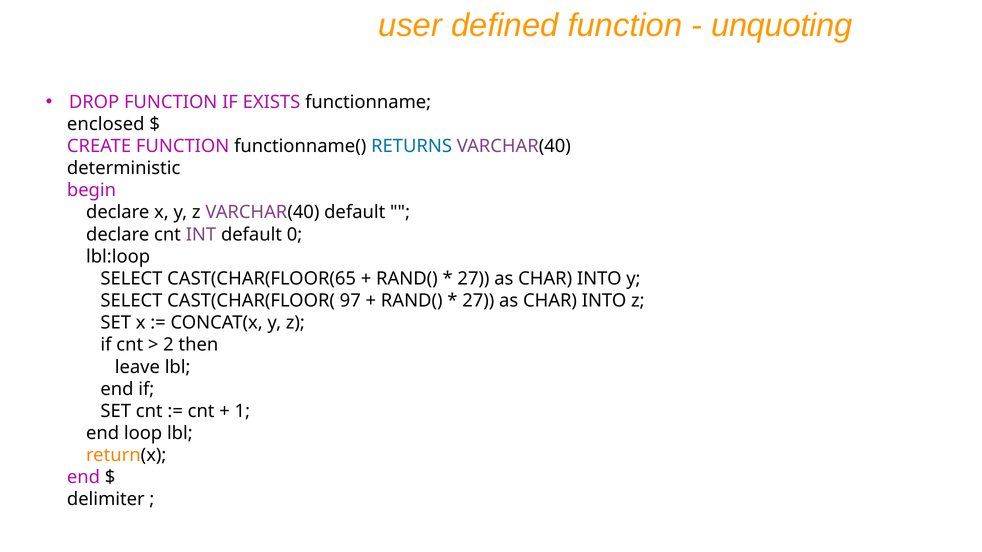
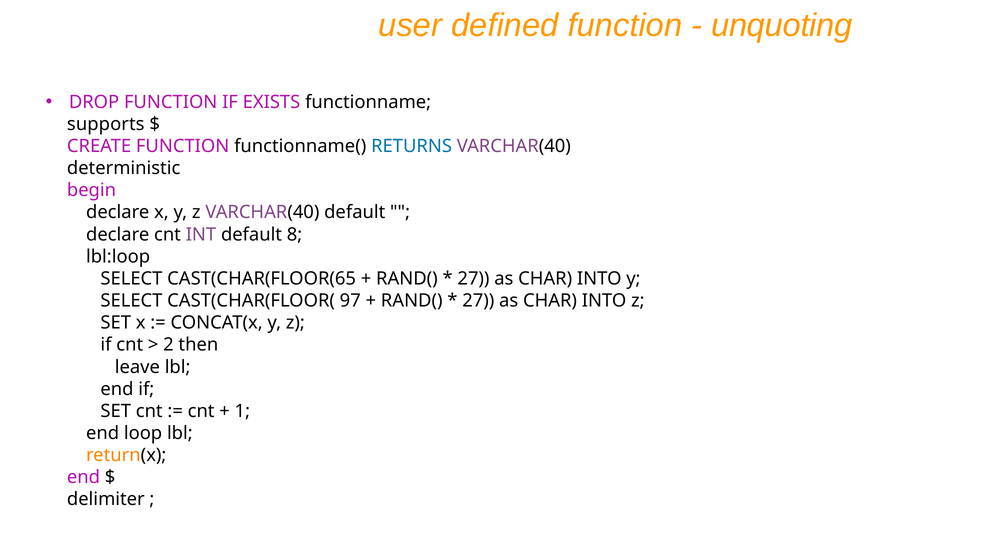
enclosed: enclosed -> supports (106, 124)
0: 0 -> 8 (295, 235)
